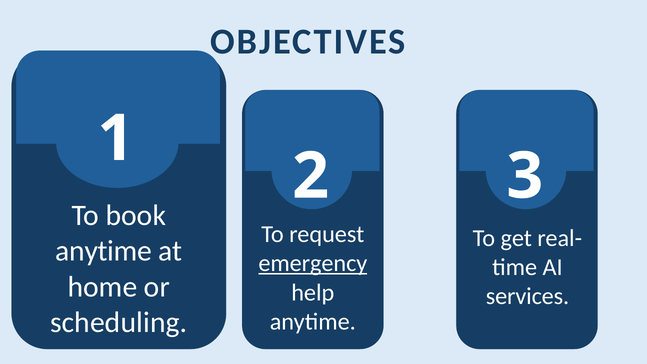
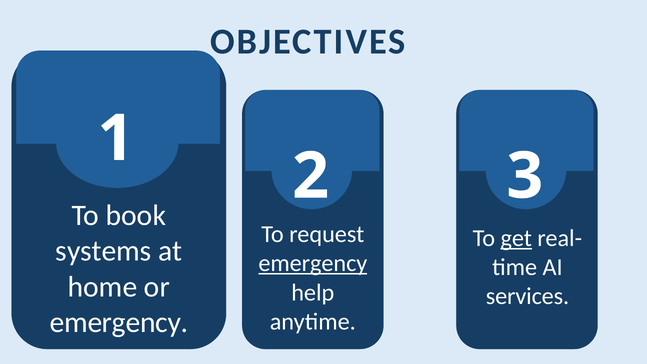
get underline: none -> present (516, 238)
anytime: anytime -> systems (104, 251)
scheduling: scheduling -> emergency (119, 322)
